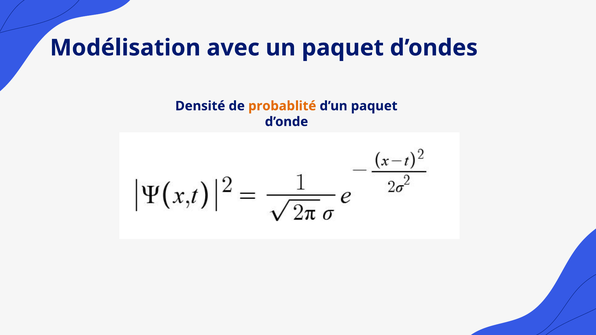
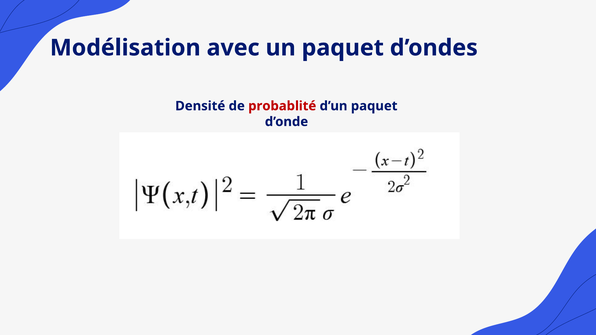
probablité colour: orange -> red (282, 106)
